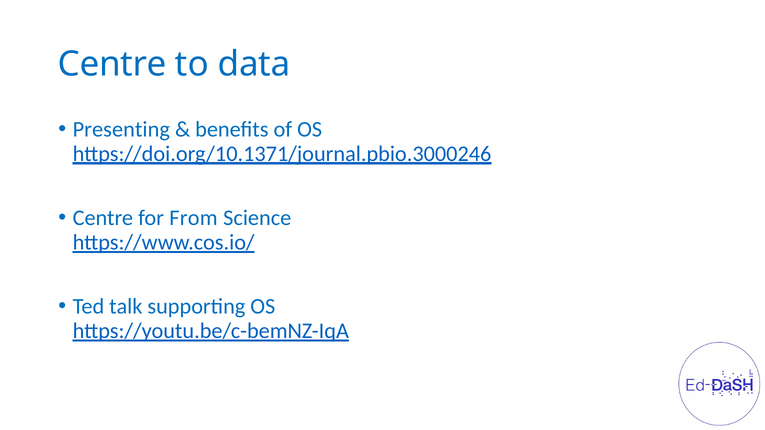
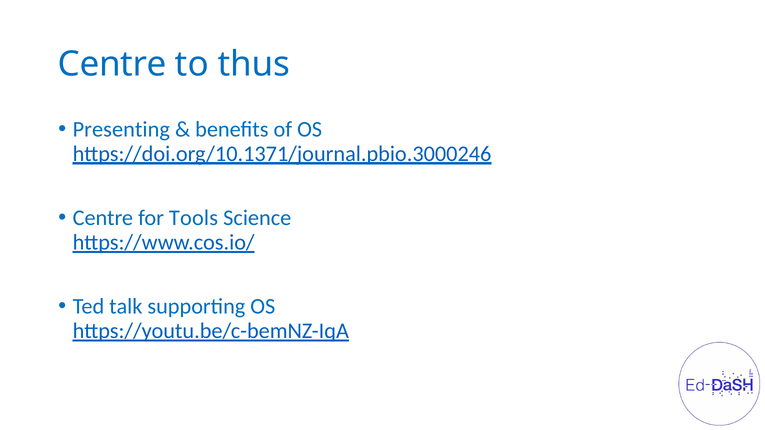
data: data -> thus (254, 64)
From: From -> Tools (193, 218)
